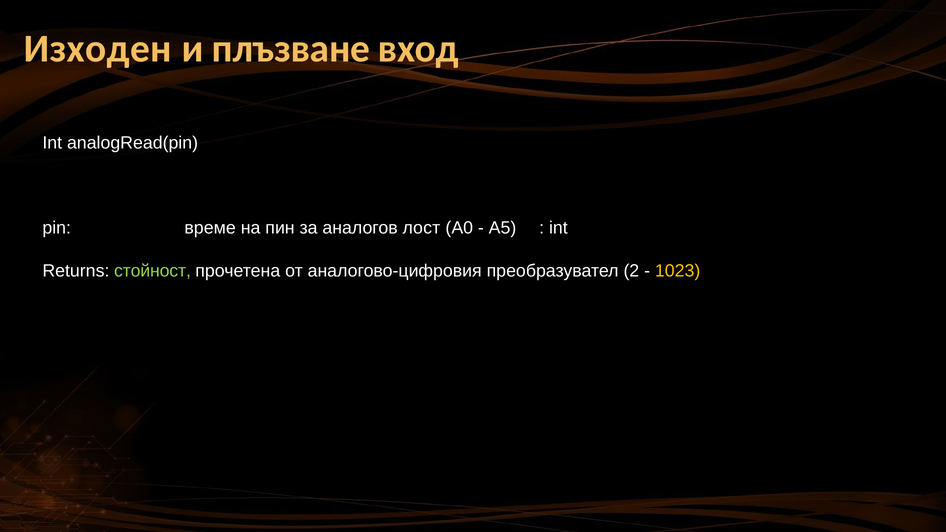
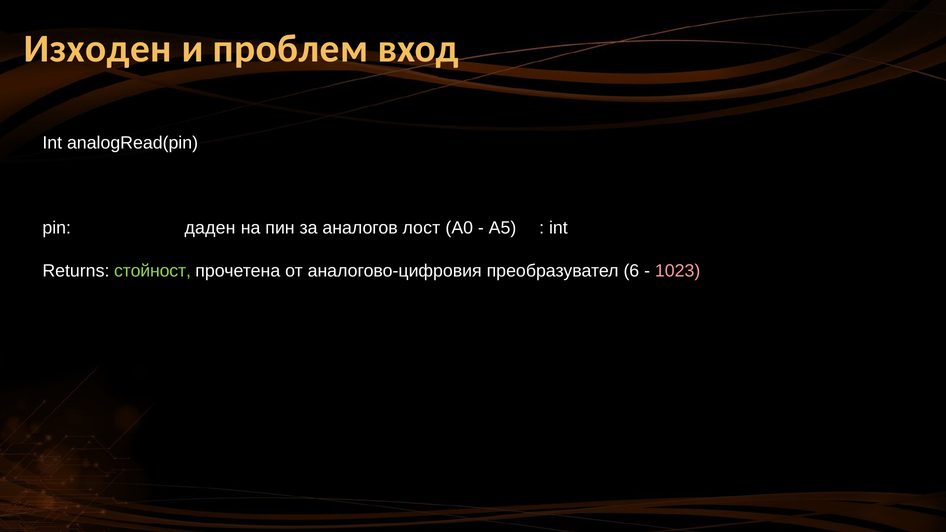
плъзване: плъзване -> проблем (291, 49)
време: време -> даден (210, 228)
2: 2 -> 6 (631, 271)
1023 colour: yellow -> pink (678, 271)
